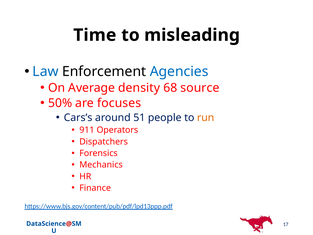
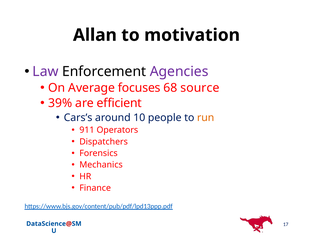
Time: Time -> Allan (95, 35)
misleading: misleading -> motivation (192, 35)
Law colour: blue -> purple (45, 71)
Agencies colour: blue -> purple (179, 71)
density: density -> focuses (139, 88)
50%: 50% -> 39% (60, 103)
focuses: focuses -> efficient (119, 103)
51: 51 -> 10 (139, 117)
